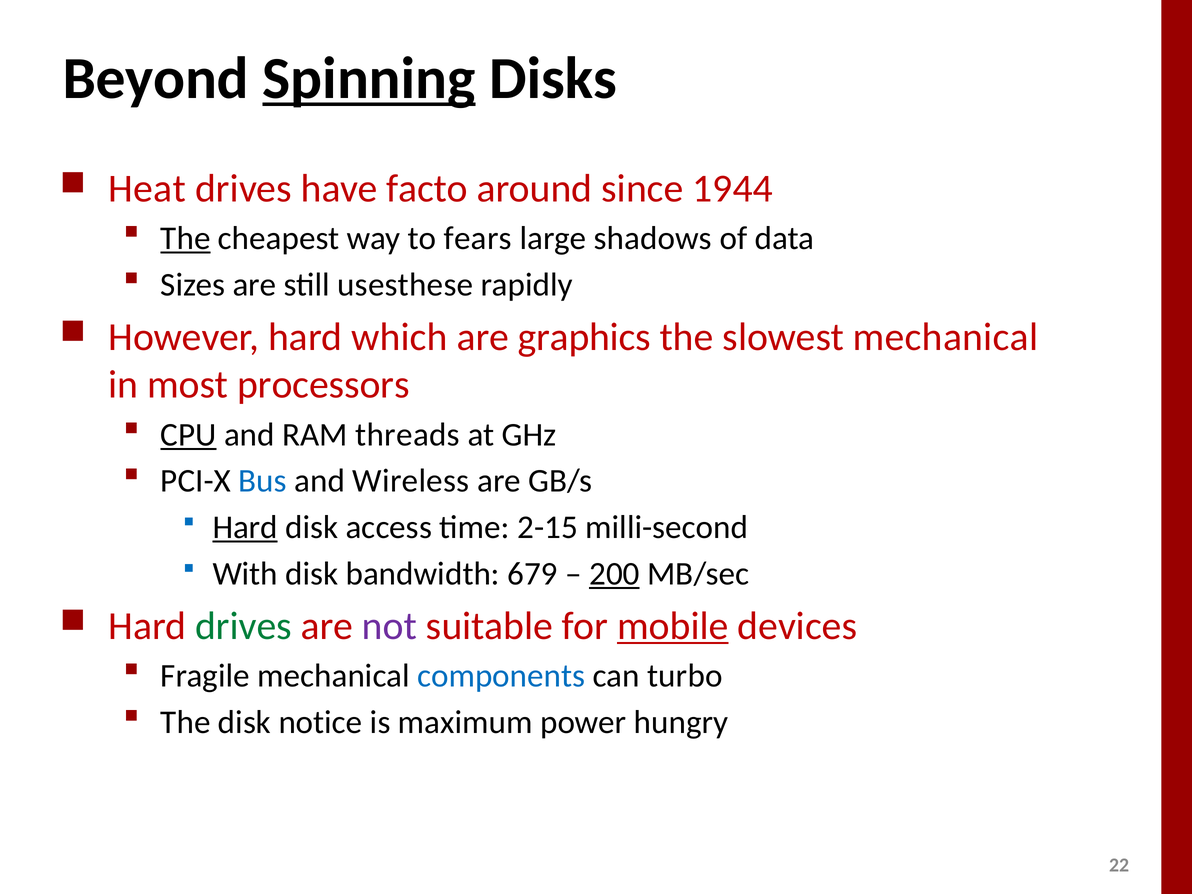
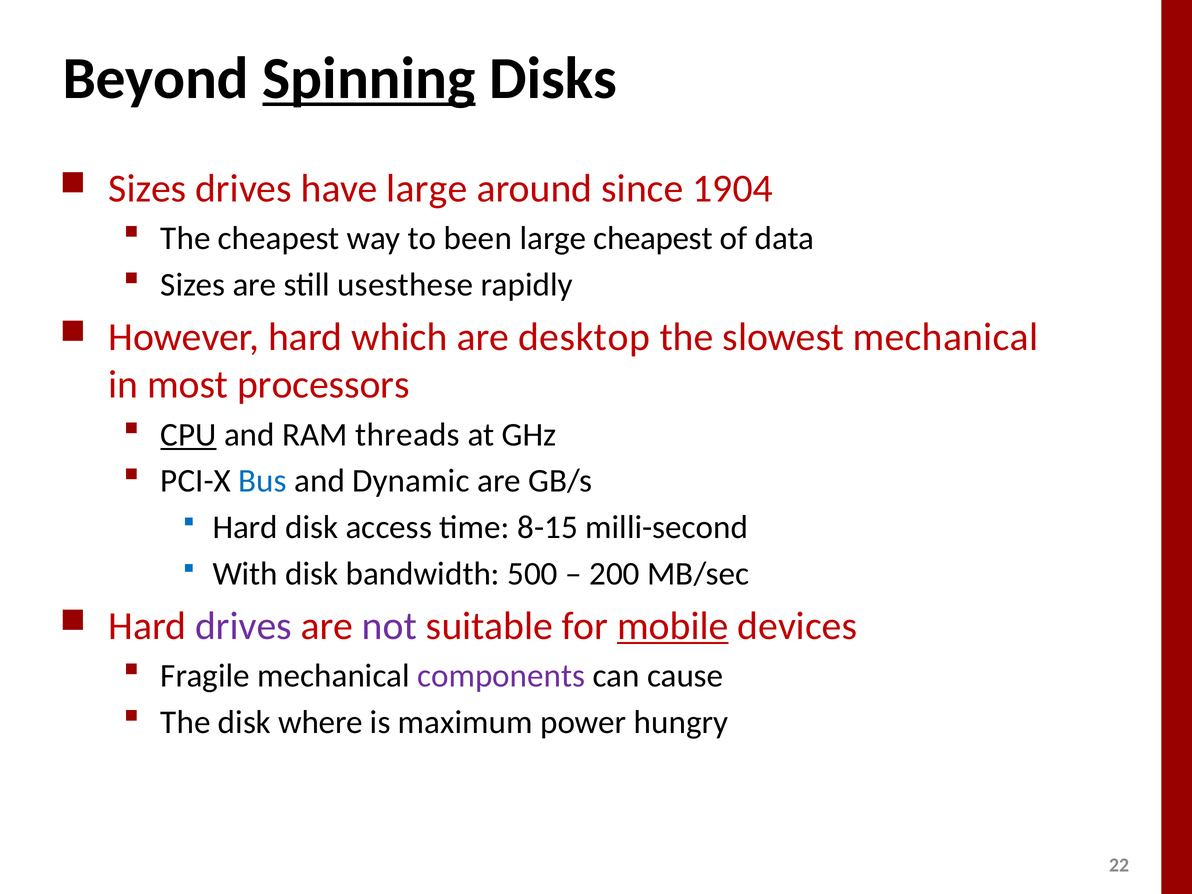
Heat: Heat -> Sizes (147, 189)
have facto: facto -> large (427, 189)
1944: 1944 -> 1904 (733, 189)
The underline: present -> none (185, 238)
fears: fears -> been (478, 238)
large shadows: shadows -> cheapest (653, 238)
graphics: graphics -> desktop (584, 337)
Wireless: Wireless -> Dynamic (411, 481)
Hard underline: present -> none (245, 527)
2-15: 2-15 -> 8-15 (548, 527)
679: 679 -> 500 (533, 574)
200 underline: present -> none (614, 574)
drives colour: green -> purple (244, 626)
components colour: blue -> purple (501, 676)
turbo: turbo -> cause (685, 676)
notice: notice -> where (321, 722)
